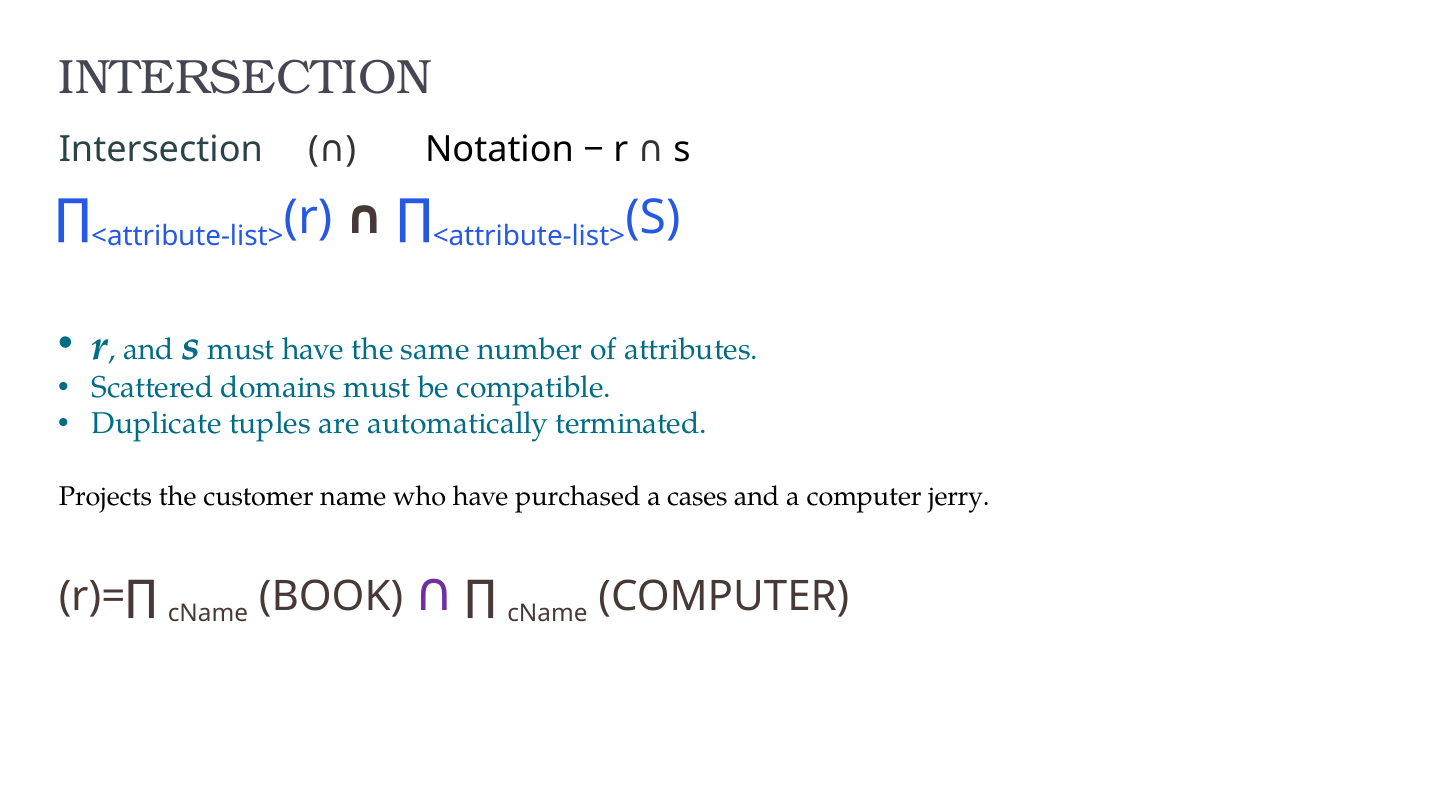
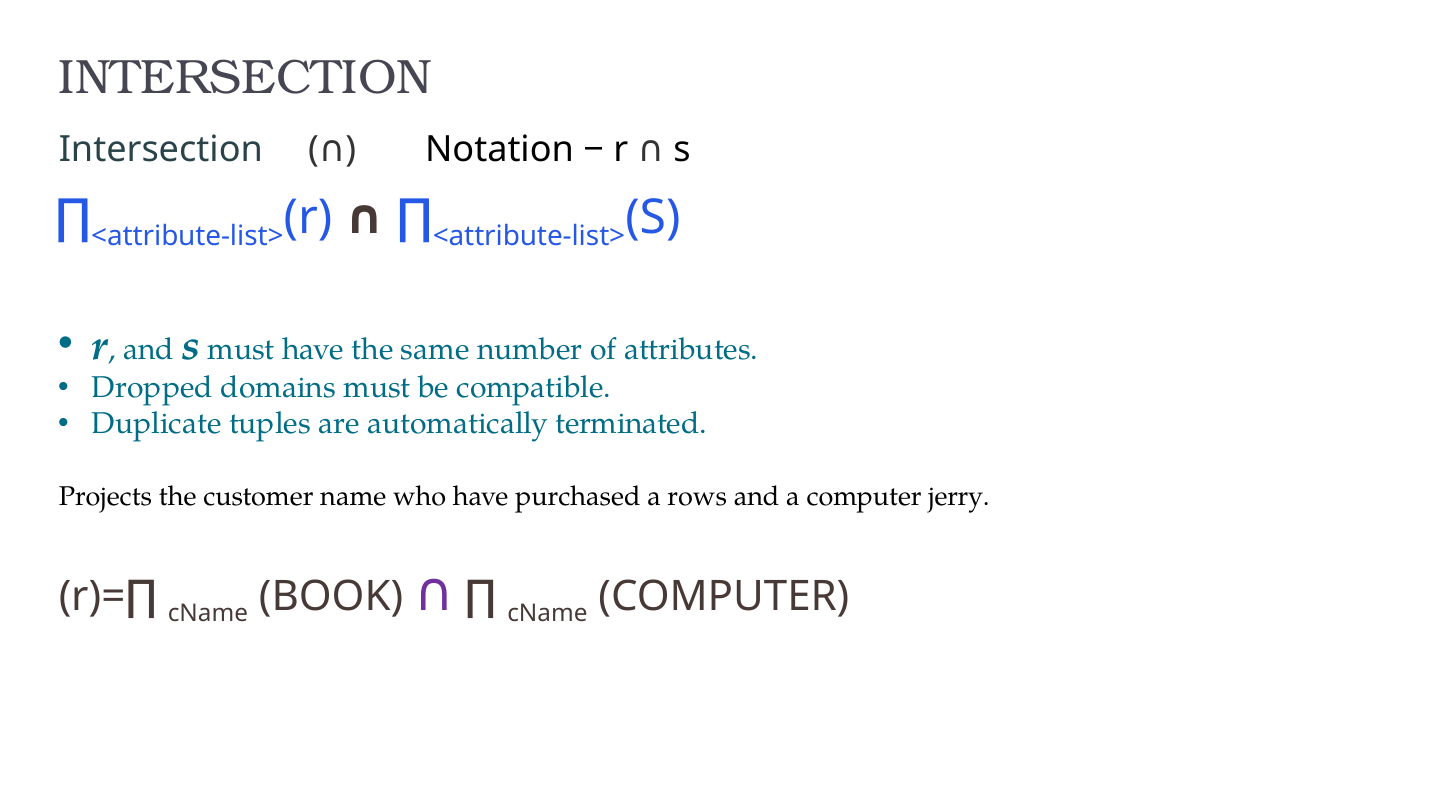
Scattered: Scattered -> Dropped (153, 388)
cases: cases -> rows (697, 496)
